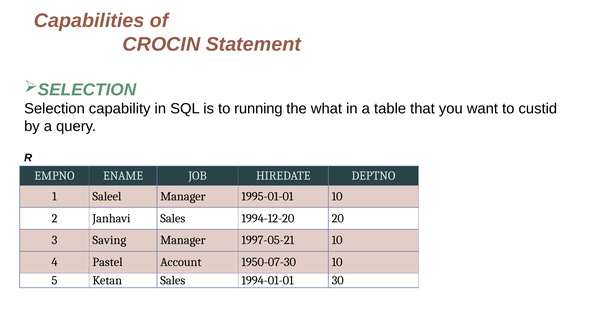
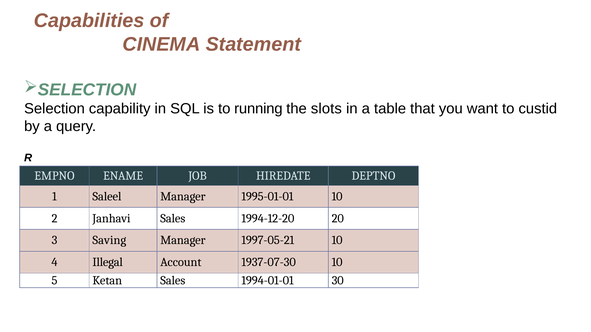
CROCIN: CROCIN -> CINEMA (161, 44)
what: what -> slots (326, 109)
Pastel: Pastel -> Illegal (108, 262)
1950-07-30: 1950-07-30 -> 1937-07-30 (269, 262)
